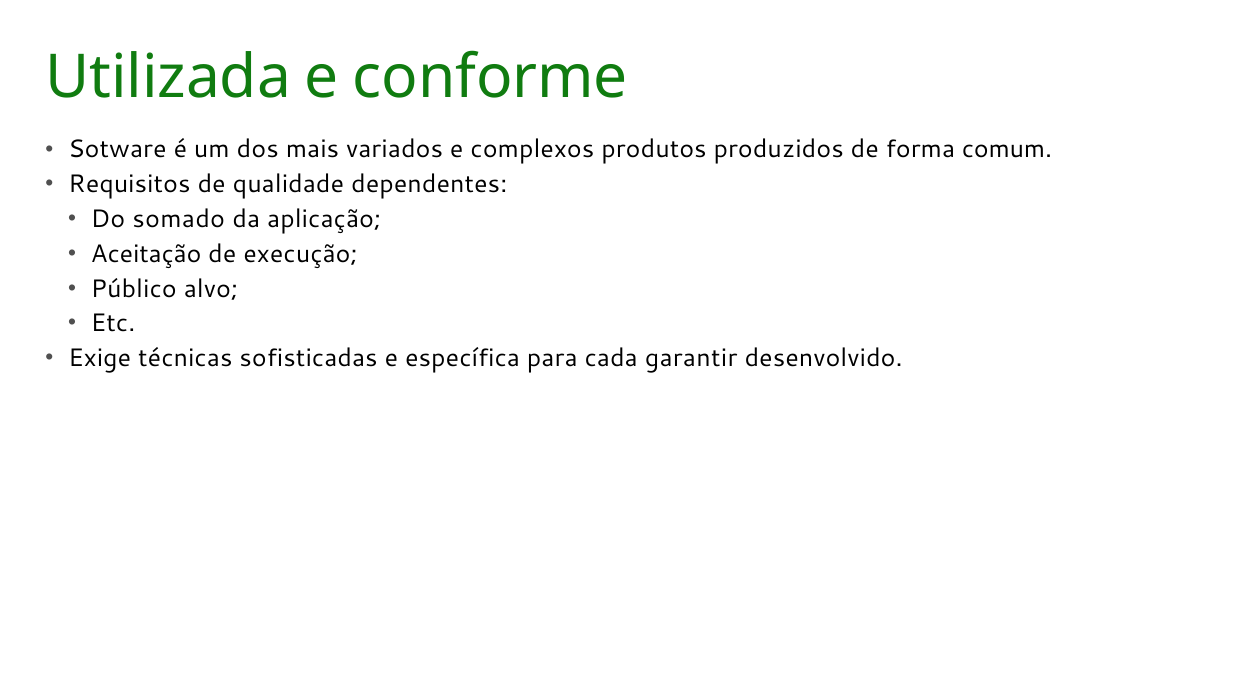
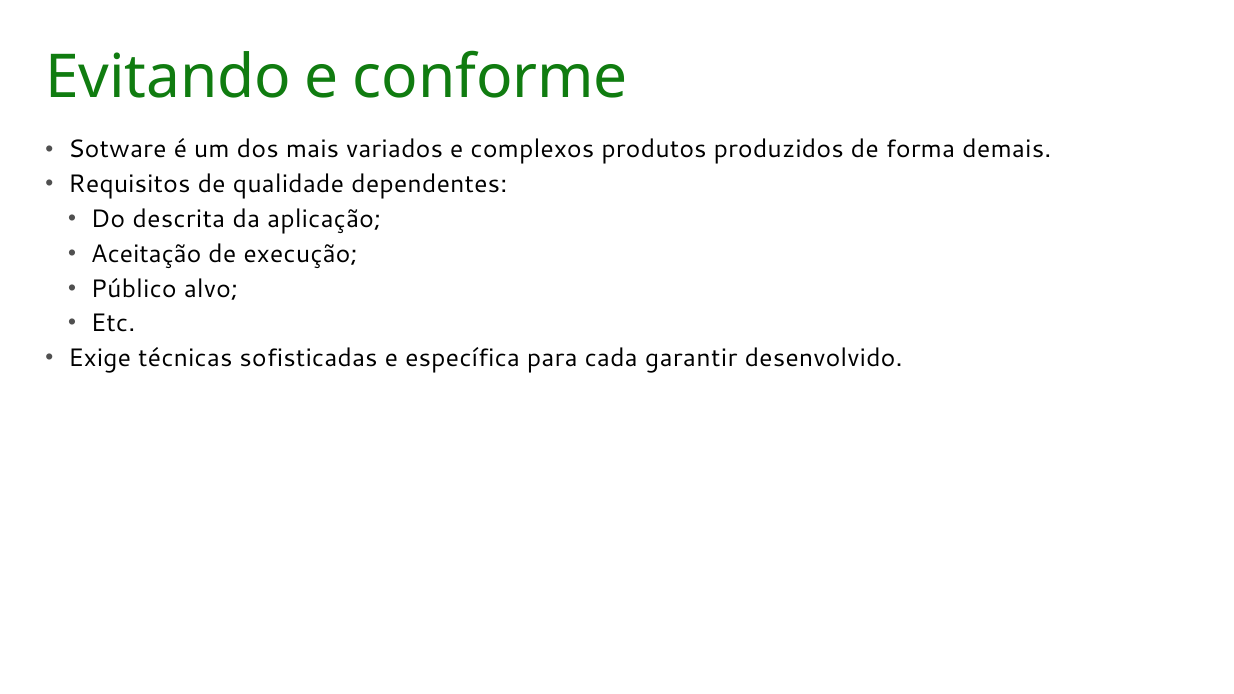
Utilizada: Utilizada -> Evitando (168, 78)
comum: comum -> demais (1007, 150)
somado: somado -> descrita (179, 219)
